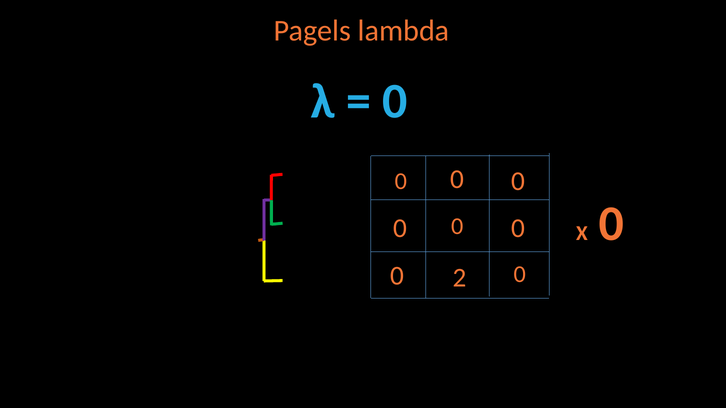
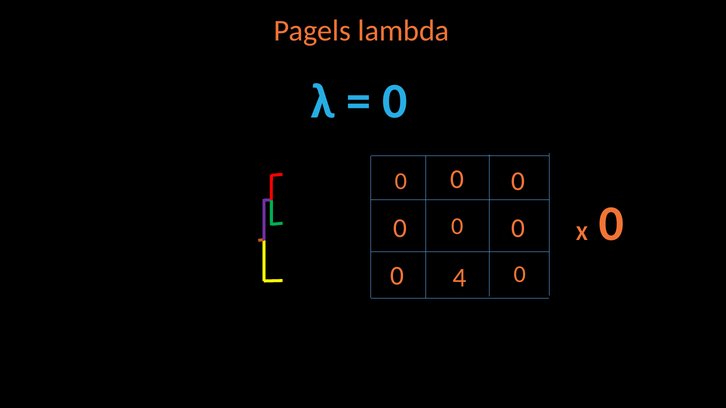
2: 2 -> 4 (460, 278)
